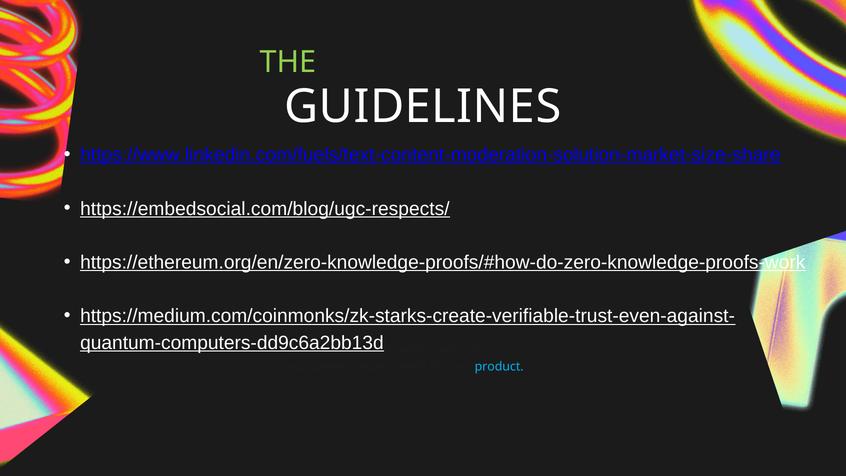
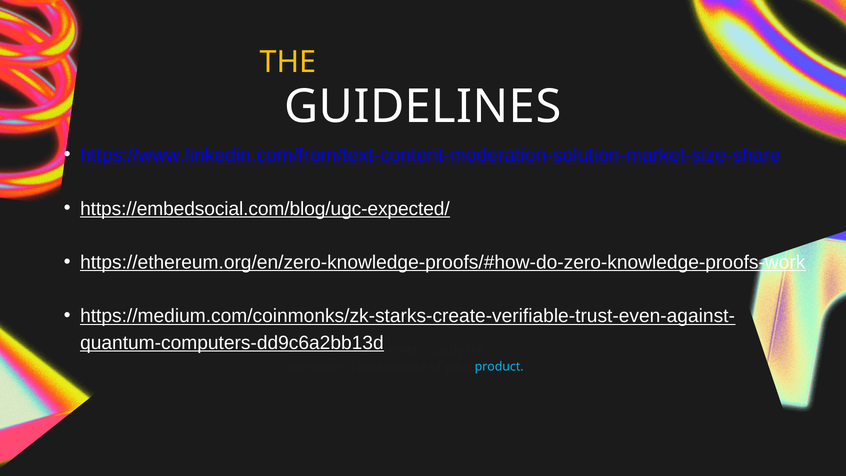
THE colour: light green -> yellow (288, 62)
https://www.linkedin.com/fuels/text-content-moderation-solution-market-size-share: https://www.linkedin.com/fuels/text-content-moderation-solution-market-size-share -> https://www.linkedin.com/from/text-content-moderation-solution-market-size-share (430, 155)
https://embedsocial.com/blog/ugc-respects/: https://embedsocial.com/blog/ugc-respects/ -> https://embedsocial.com/blog/ugc-expected/ (265, 209)
